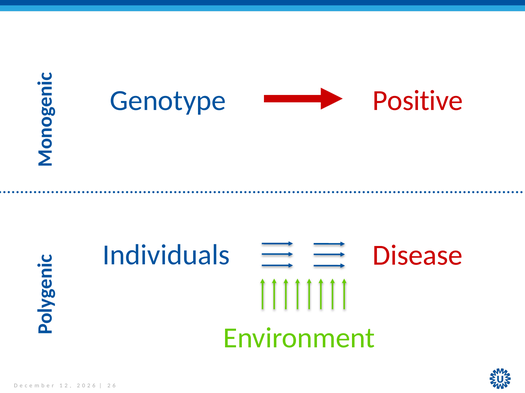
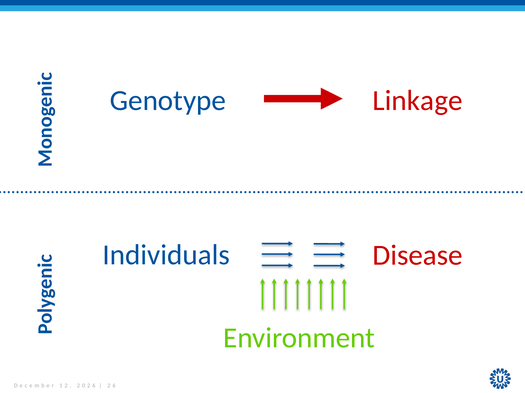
Positive: Positive -> Linkage (418, 101)
